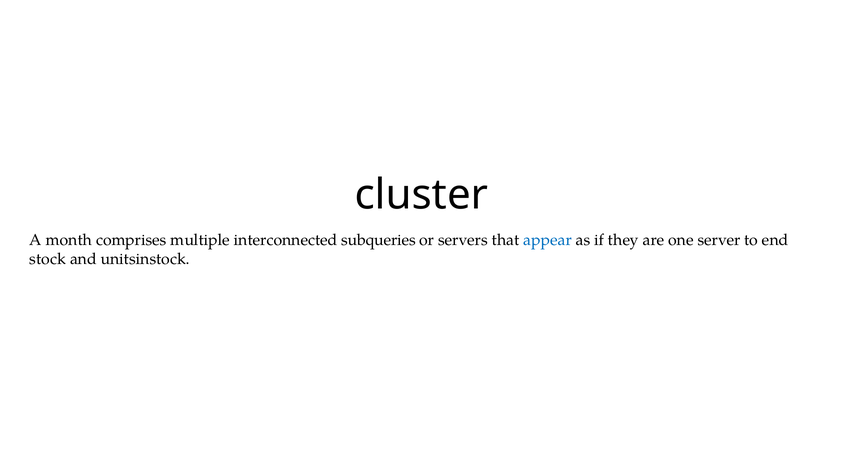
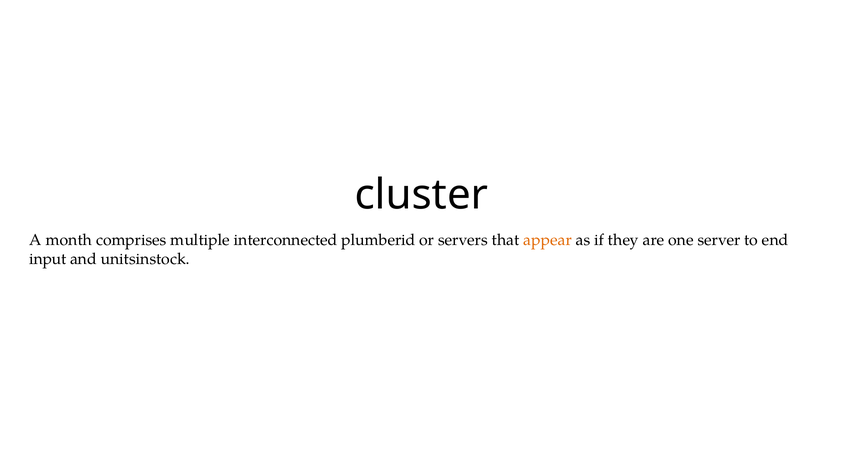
subqueries: subqueries -> plumberid (378, 240)
appear colour: blue -> orange (547, 240)
stock: stock -> input (48, 259)
